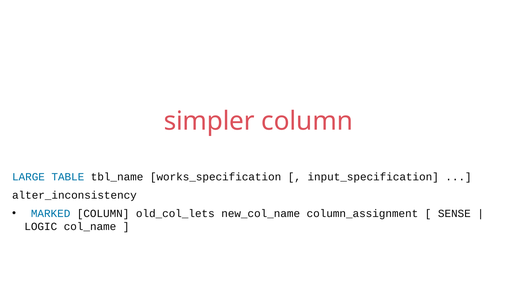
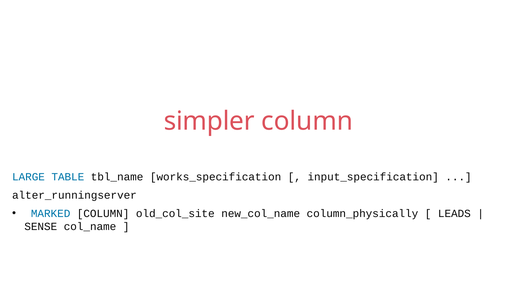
alter_inconsistency: alter_inconsistency -> alter_runningserver (74, 195)
old_col_lets: old_col_lets -> old_col_site (175, 213)
column_assignment: column_assignment -> column_physically (362, 213)
SENSE: SENSE -> LEADS (454, 213)
LOGIC: LOGIC -> SENSE (41, 226)
